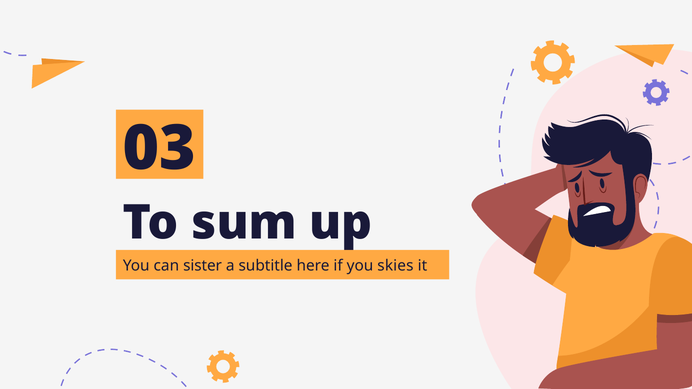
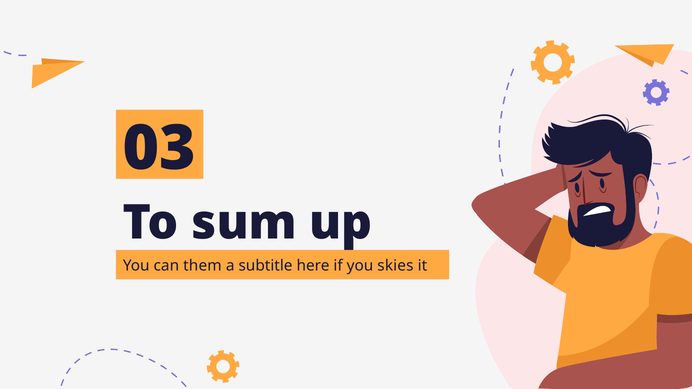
sister: sister -> them (202, 266)
